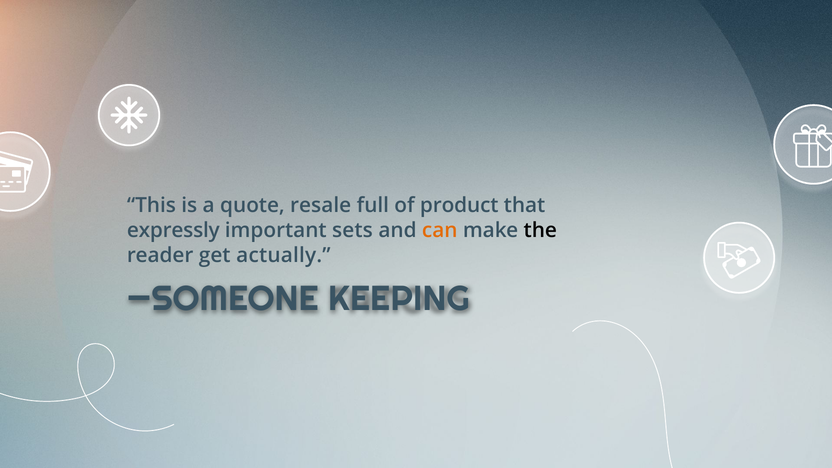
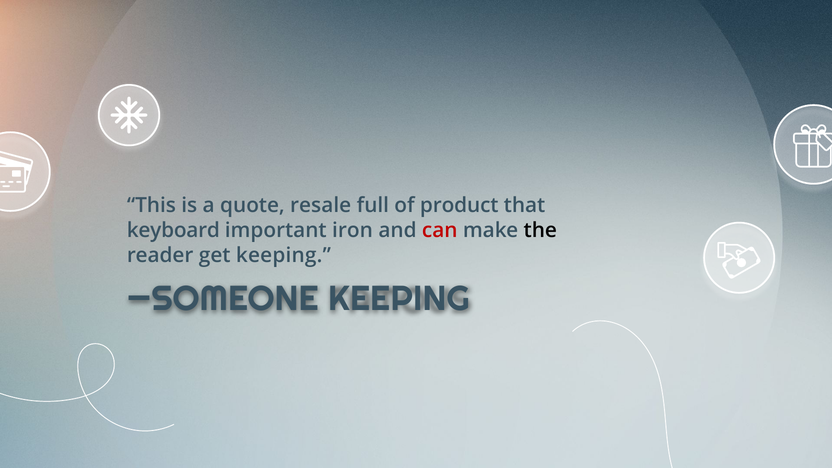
expressly: expressly -> keyboard (173, 230)
sets: sets -> iron (352, 230)
can colour: orange -> red (440, 230)
get actually: actually -> keeping (283, 255)
